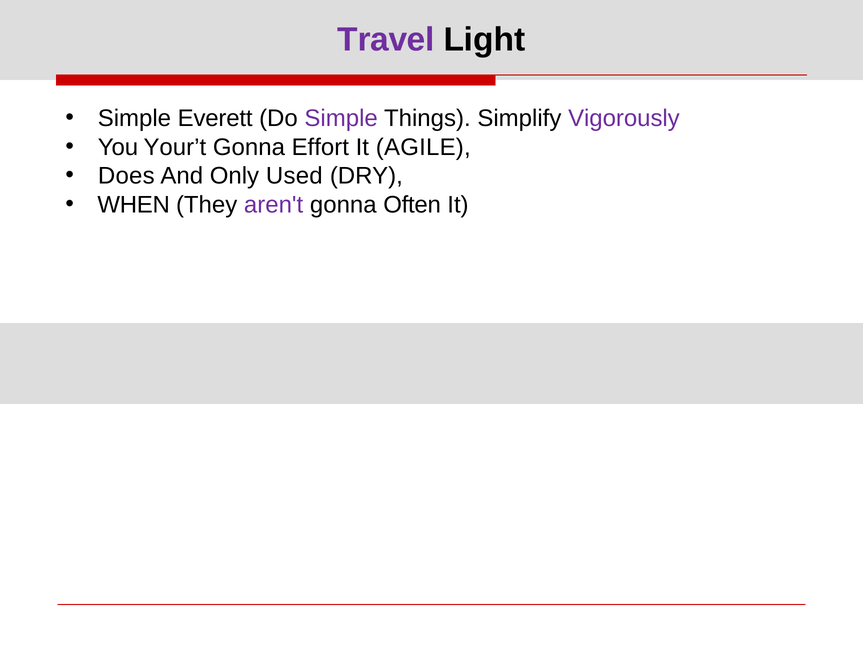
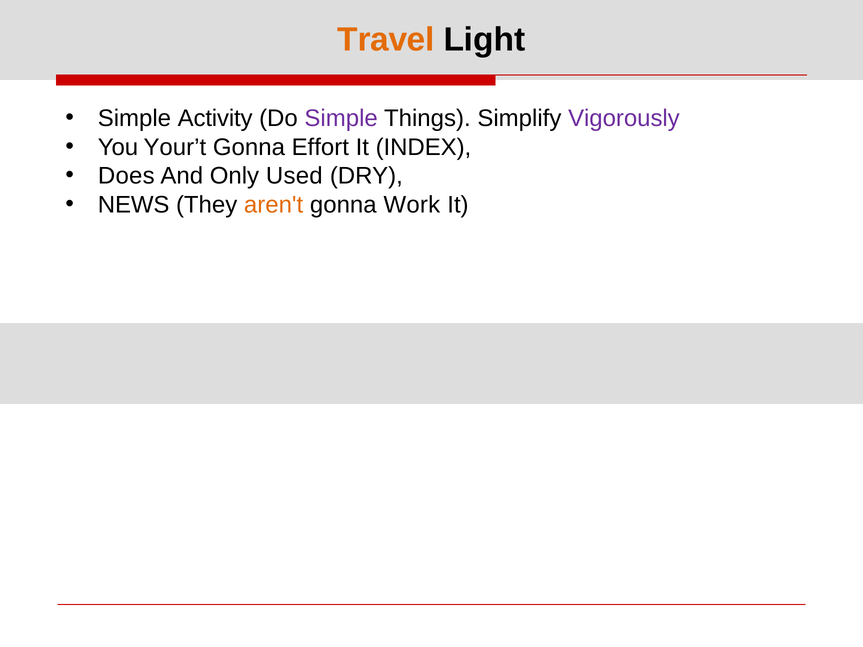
Travel colour: purple -> orange (386, 40)
Everett: Everett -> Activity (215, 118)
AGILE: AGILE -> INDEX (423, 147)
WHEN: WHEN -> NEWS (134, 205)
aren't colour: purple -> orange (274, 205)
Often: Often -> Work (412, 205)
